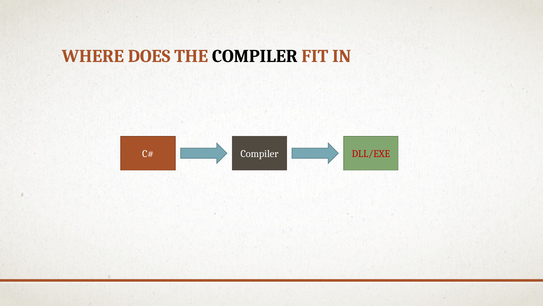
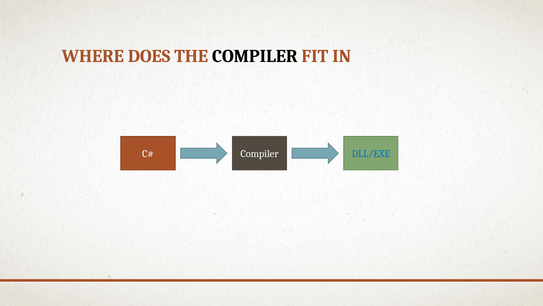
DLL/EXE colour: red -> blue (371, 154)
